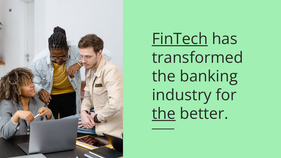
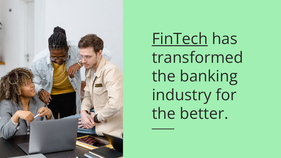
the underline: present -> none (164, 114)
